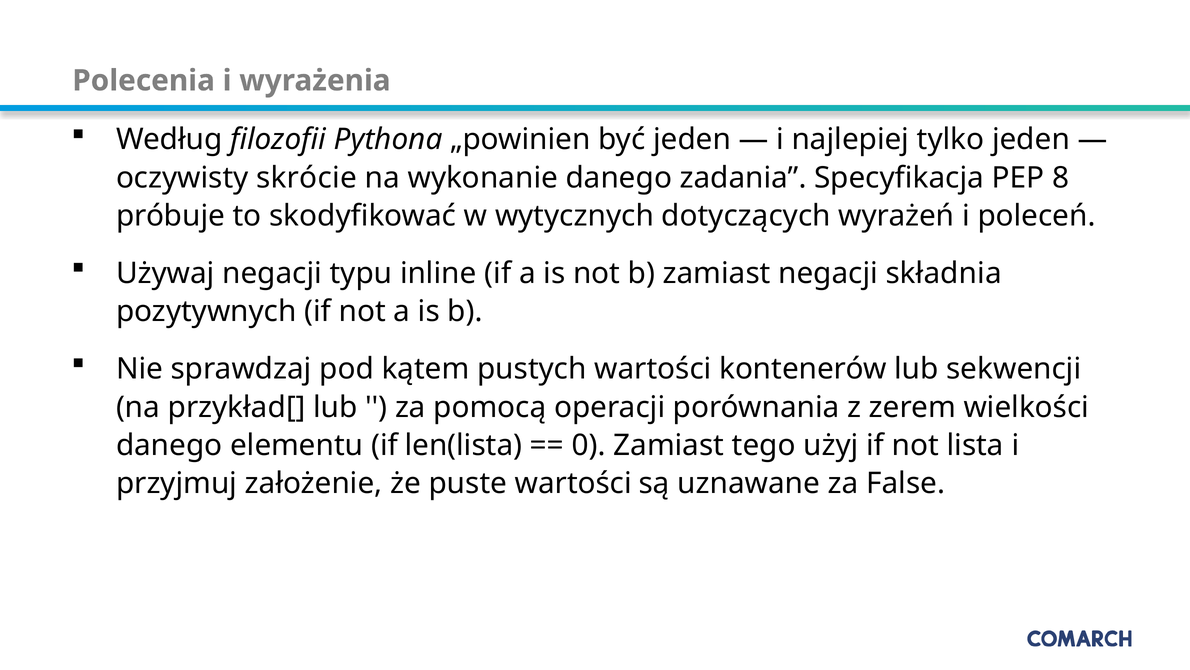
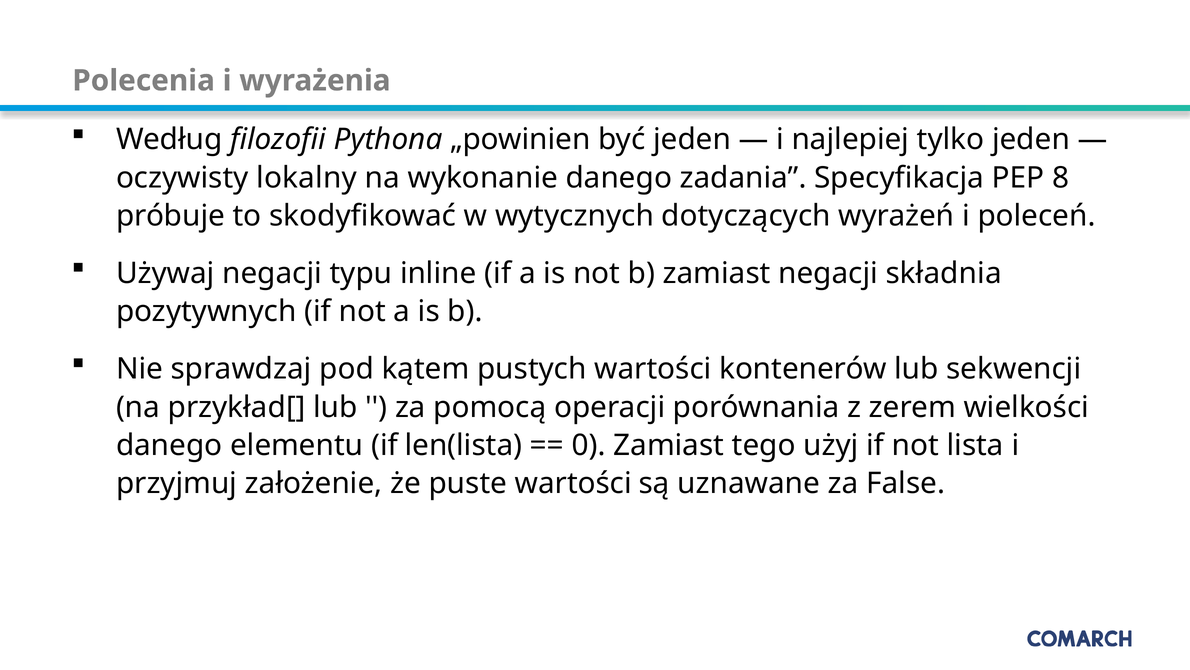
skrócie: skrócie -> lokalny (307, 178)
